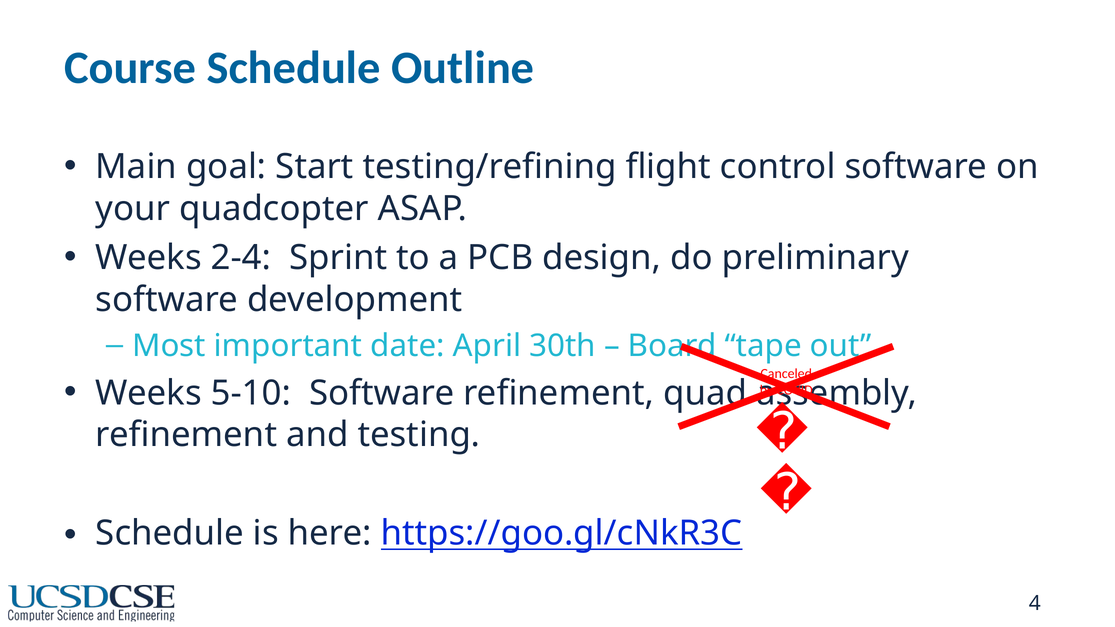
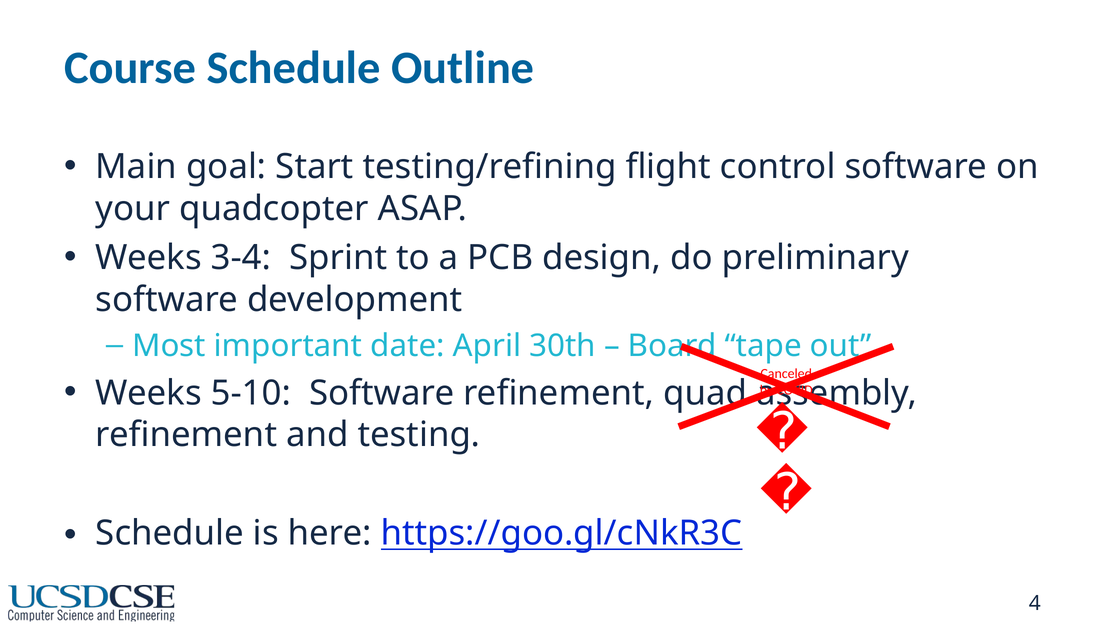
2-4: 2-4 -> 3-4 (241, 258)
